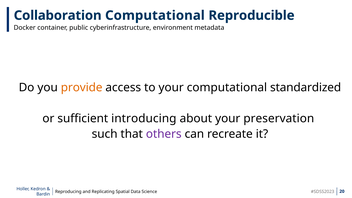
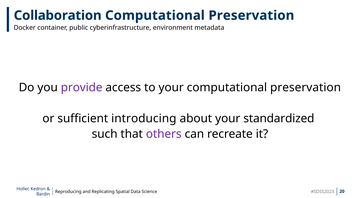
Reproducible: Reproducible -> Preservation (251, 15)
provide colour: orange -> purple (82, 88)
your computational standardized: standardized -> preservation (306, 88)
preservation: preservation -> standardized (279, 119)
